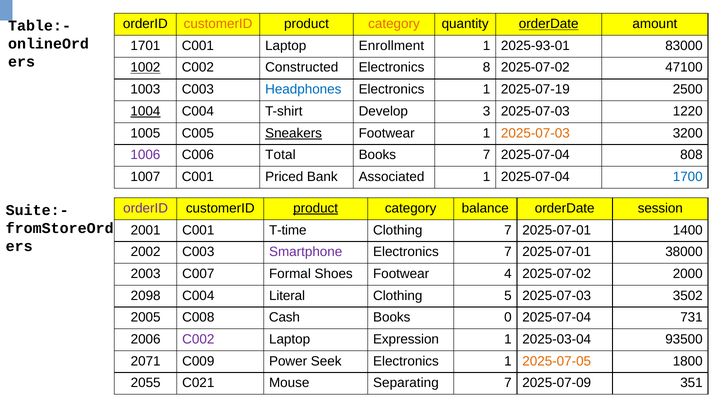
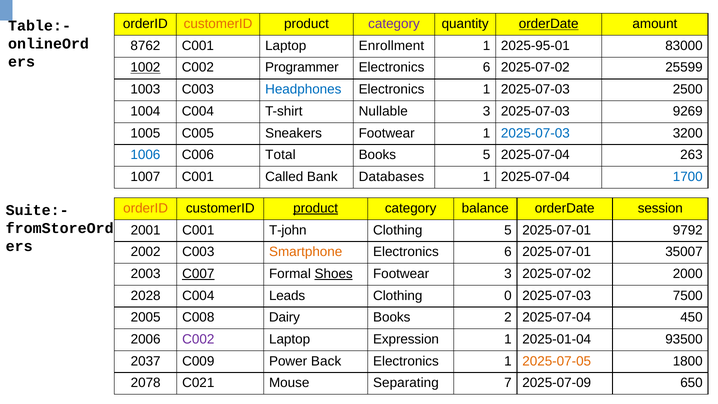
category colour: orange -> purple (394, 24)
1701: 1701 -> 8762 (145, 46)
2025-93-01: 2025-93-01 -> 2025-95-01 (535, 46)
Constructed: Constructed -> Programmer (302, 68)
8: 8 -> 6 (487, 68)
47100: 47100 -> 25599 (684, 68)
Electronics 1 2025-07-19: 2025-07-19 -> 2025-07-03 (535, 89)
1004 underline: present -> none (145, 111)
Develop: Develop -> Nullable (383, 111)
1220: 1220 -> 9269 (688, 111)
Sneakers underline: present -> none (294, 133)
2025-07-03 colour: orange -> blue (535, 133)
1006 colour: purple -> blue (145, 155)
Books 7: 7 -> 5 (487, 155)
808: 808 -> 263 (691, 155)
Priced: Priced -> Called (284, 177)
Associated: Associated -> Databases (391, 177)
orderID colour: purple -> orange (146, 208)
T-time: T-time -> T-john (288, 230)
Clothing 7: 7 -> 5 (508, 230)
1400: 1400 -> 9792 (688, 230)
Smartphone colour: purple -> orange (306, 252)
7: 7 -> 6 (508, 252)
38000: 38000 -> 35007 (684, 252)
C007 underline: none -> present (198, 274)
Shoes underline: none -> present (334, 274)
Footwear 4: 4 -> 3 (508, 274)
2098: 2098 -> 2028 (146, 296)
Literal: Literal -> Leads (287, 296)
5: 5 -> 0 (508, 296)
3502: 3502 -> 7500 (688, 296)
Cash: Cash -> Dairy (284, 317)
0: 0 -> 2 (508, 317)
731: 731 -> 450 (691, 317)
2025-03-04: 2025-03-04 -> 2025-01-04 (557, 339)
2071: 2071 -> 2037 (146, 361)
Seek: Seek -> Back (326, 361)
2055: 2055 -> 2078 (146, 383)
351: 351 -> 650 (691, 383)
